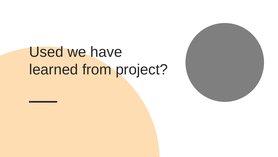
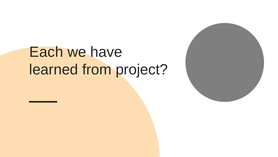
Used: Used -> Each (46, 52)
